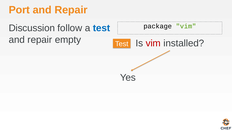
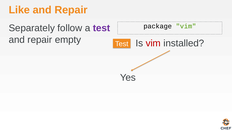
Port: Port -> Like (19, 10)
Discussion: Discussion -> Separately (32, 28)
test colour: blue -> purple (102, 28)
